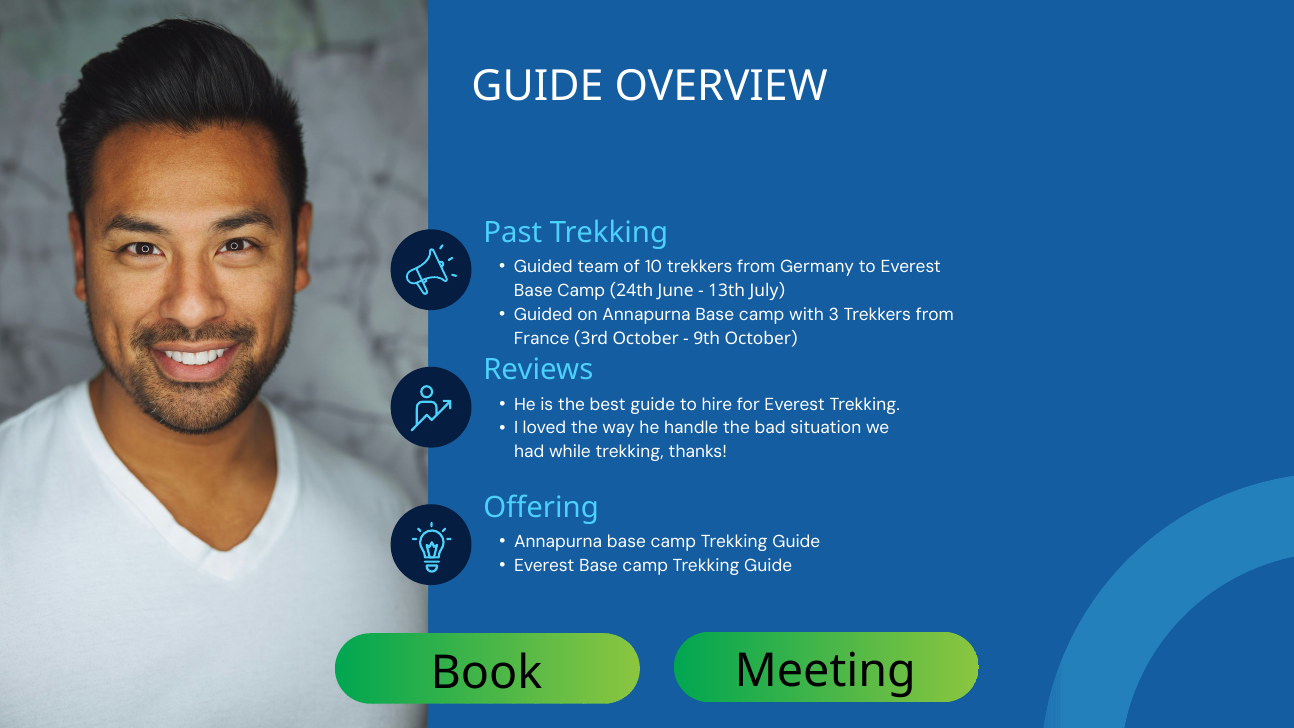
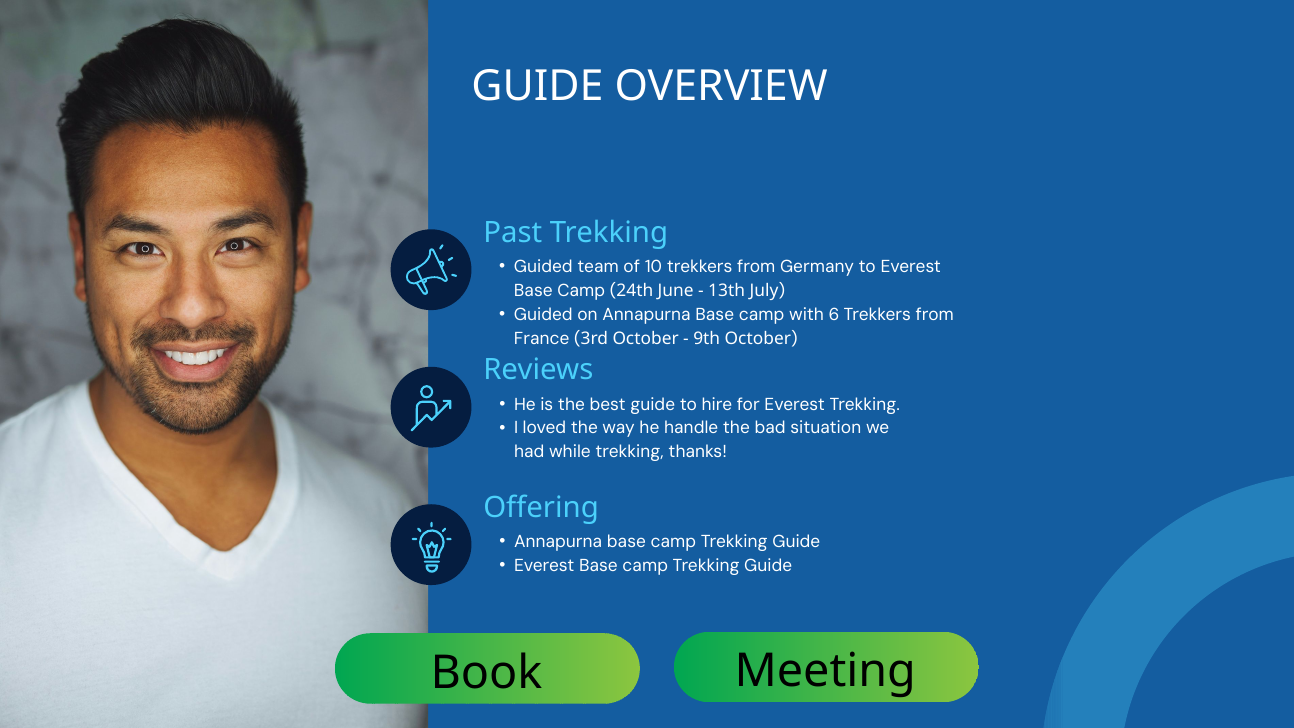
3: 3 -> 6 (834, 314)
